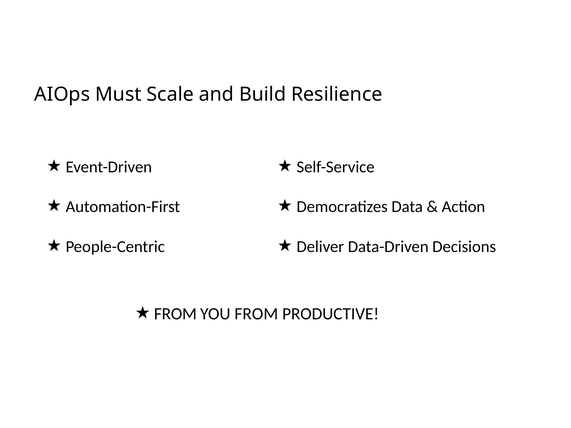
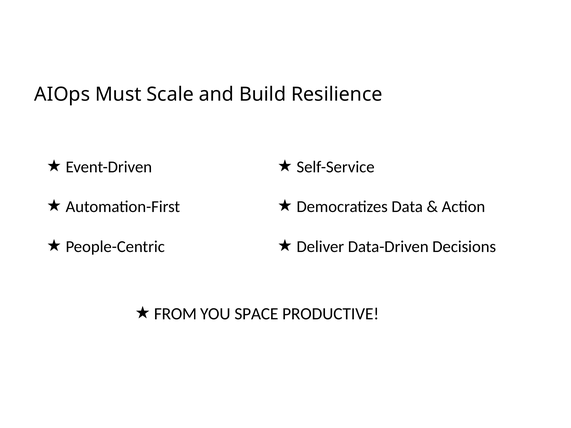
YOU FROM: FROM -> SPACE (256, 314)
